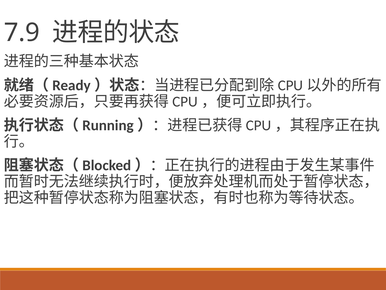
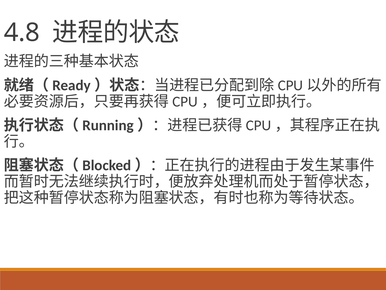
7.9: 7.9 -> 4.8 (22, 33)
